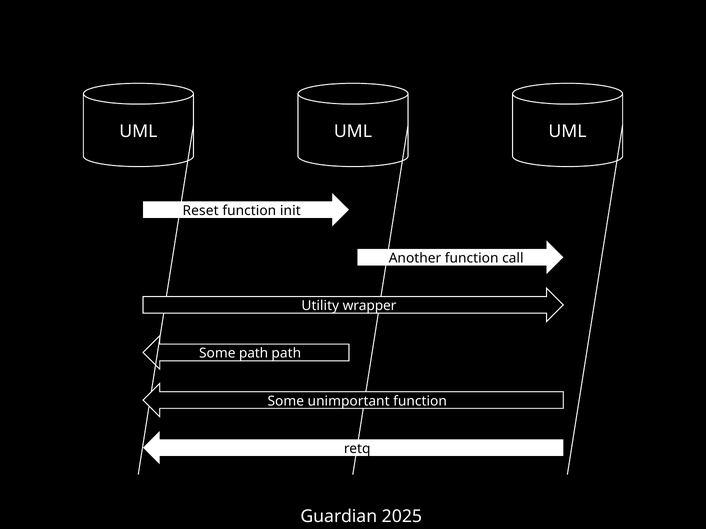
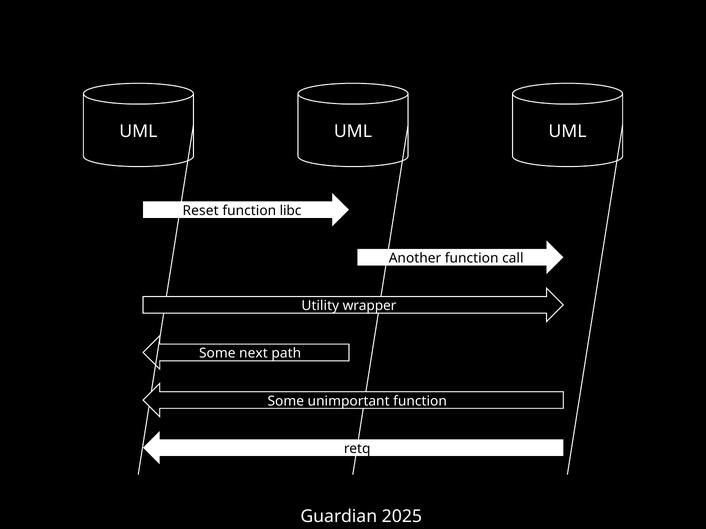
init: init -> libc (290, 211)
Some path: path -> next (253, 354)
